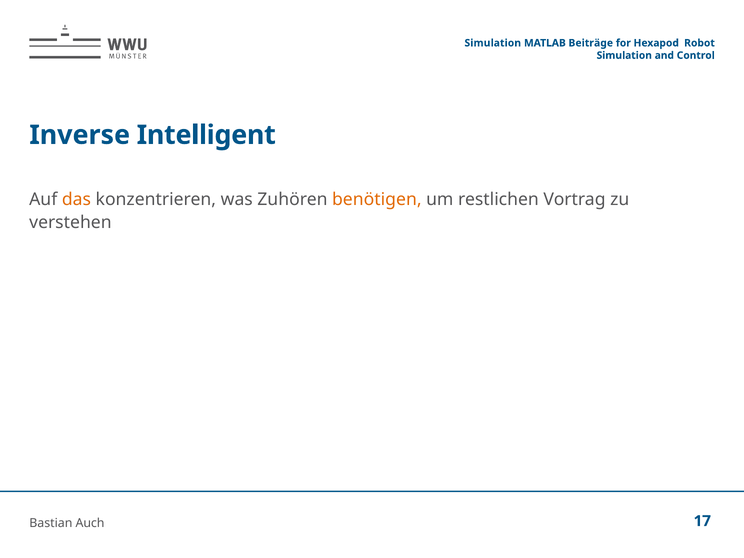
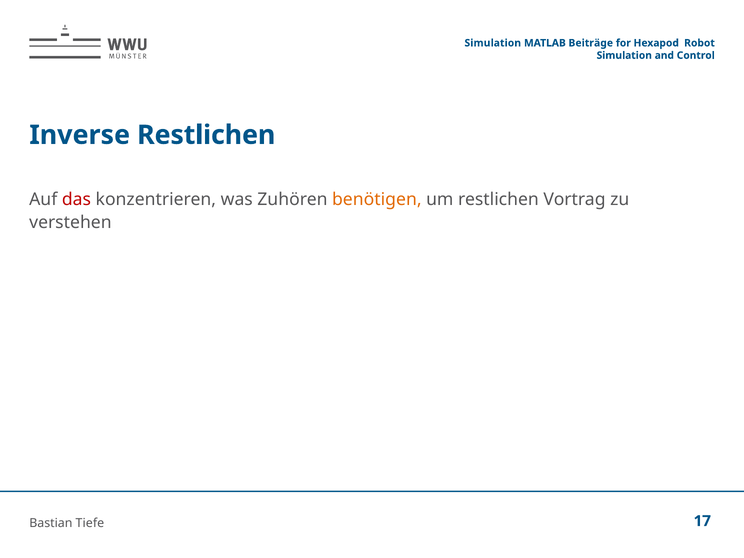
Inverse Intelligent: Intelligent -> Restlichen (206, 135)
das colour: orange -> red (76, 199)
Auch: Auch -> Tiefe (90, 523)
